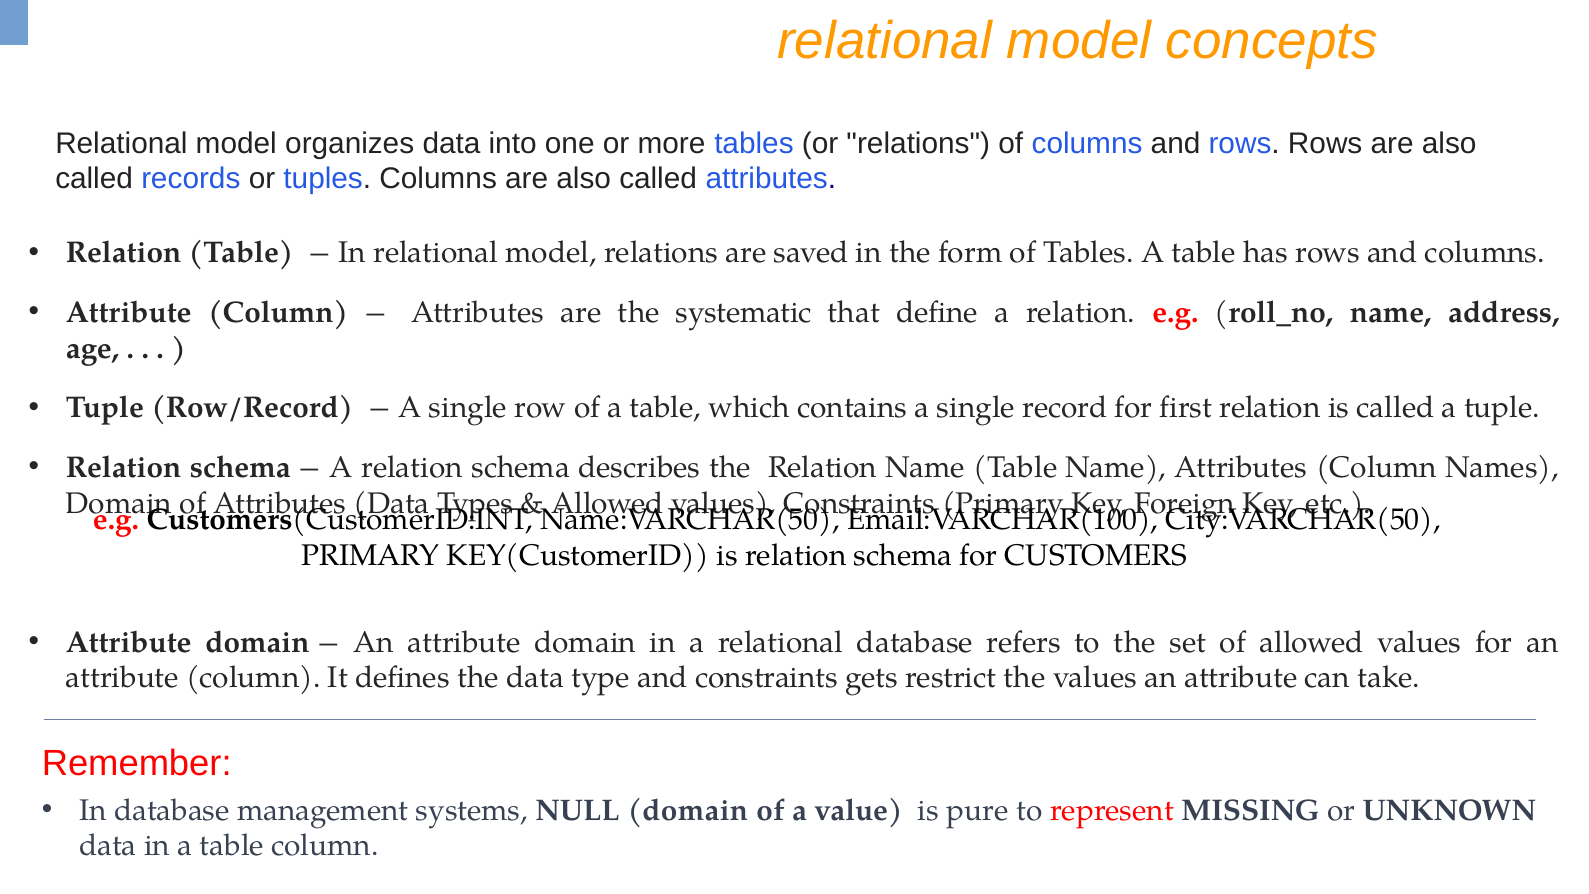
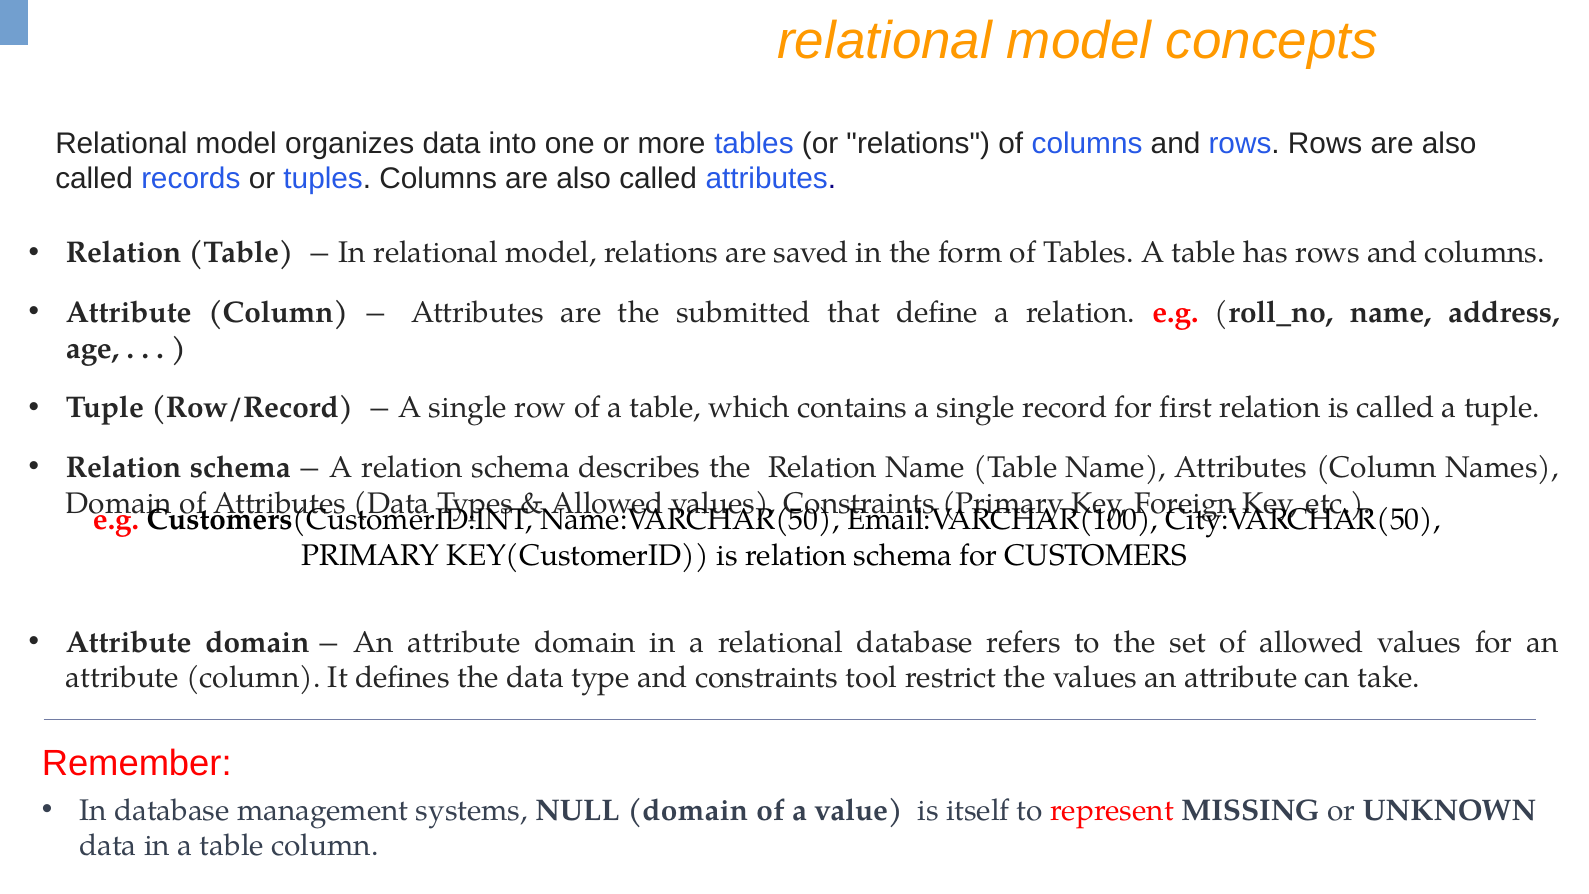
systematic: systematic -> submitted (744, 313)
gets: gets -> tool (872, 678)
pure: pure -> itself (978, 810)
